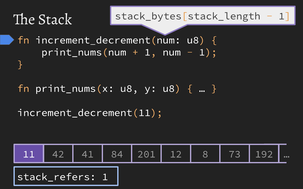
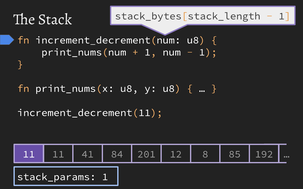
11 42: 42 -> 11 (58, 154)
73: 73 -> 85 (235, 154)
stack_refers: stack_refers -> stack_params (57, 177)
